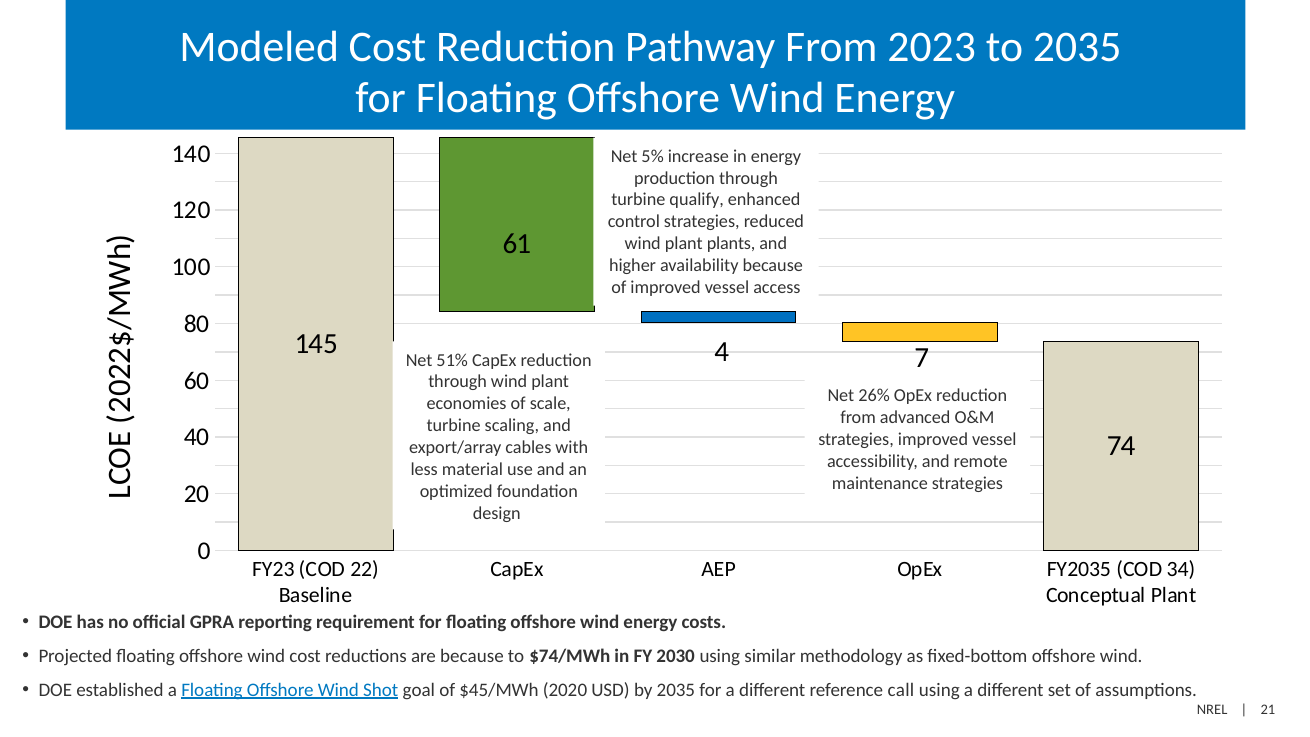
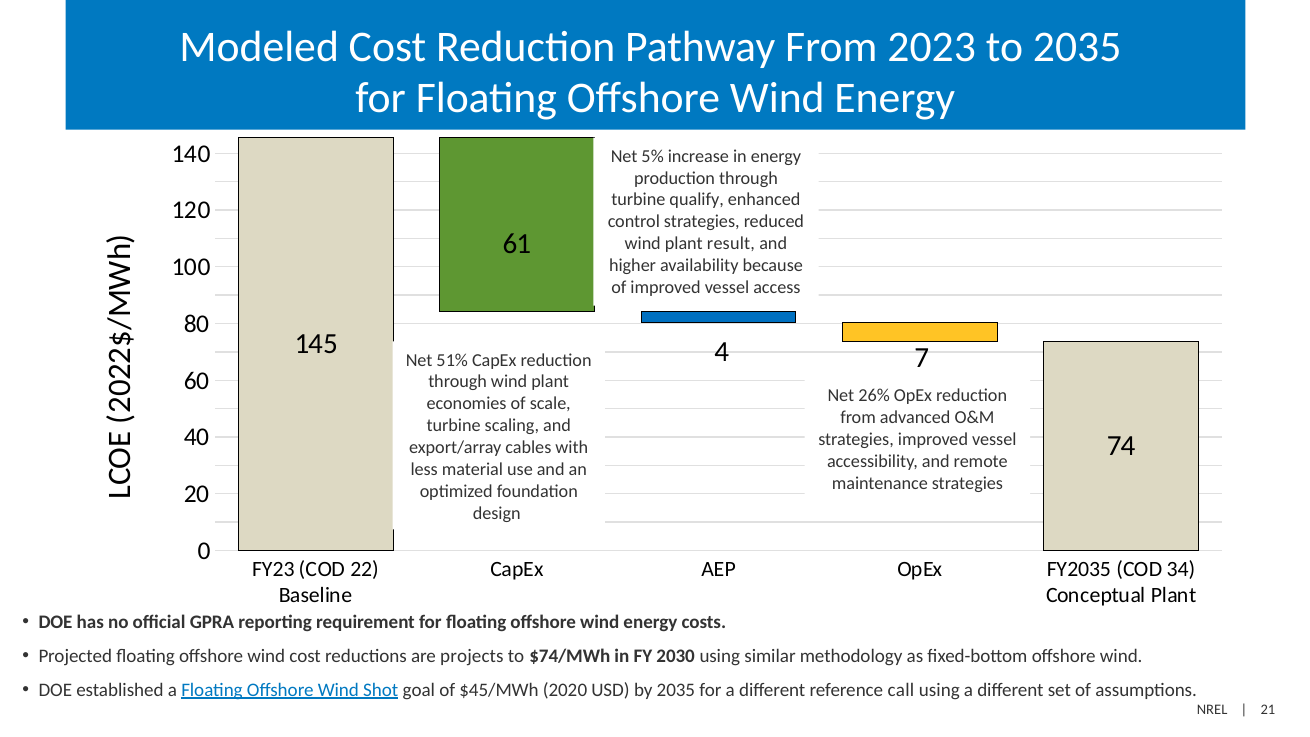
plants: plants -> result (731, 244)
are because: because -> projects (472, 656)
